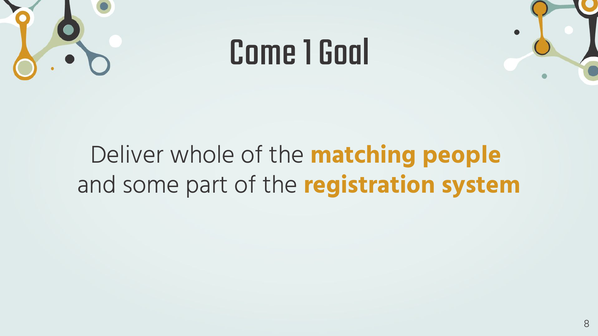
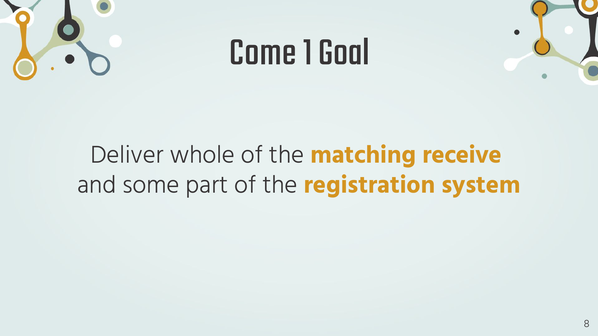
people: people -> receive (462, 155)
